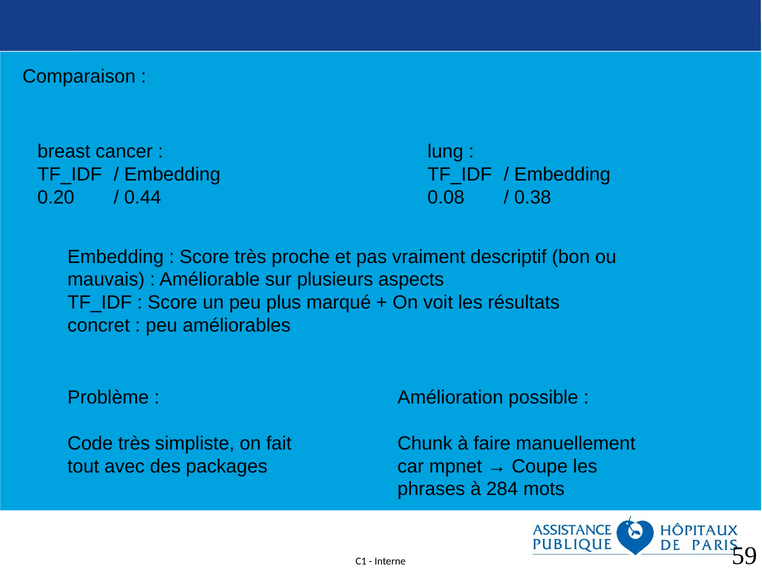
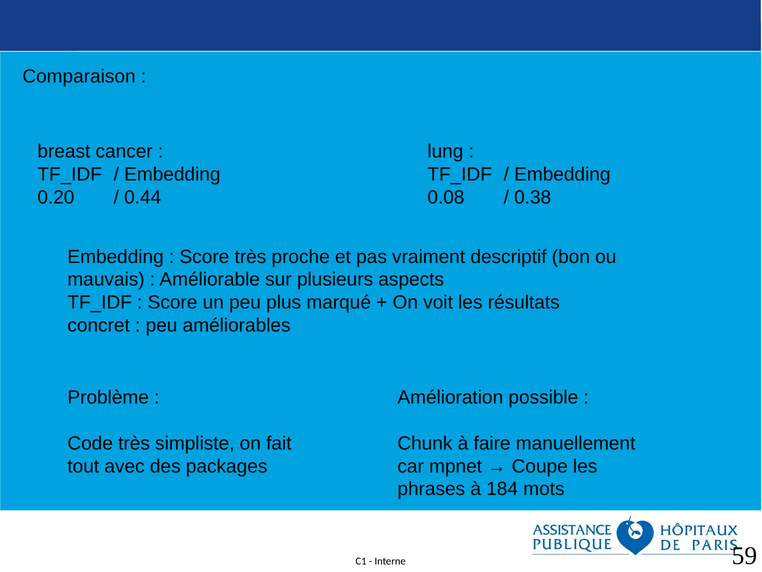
284: 284 -> 184 (502, 489)
